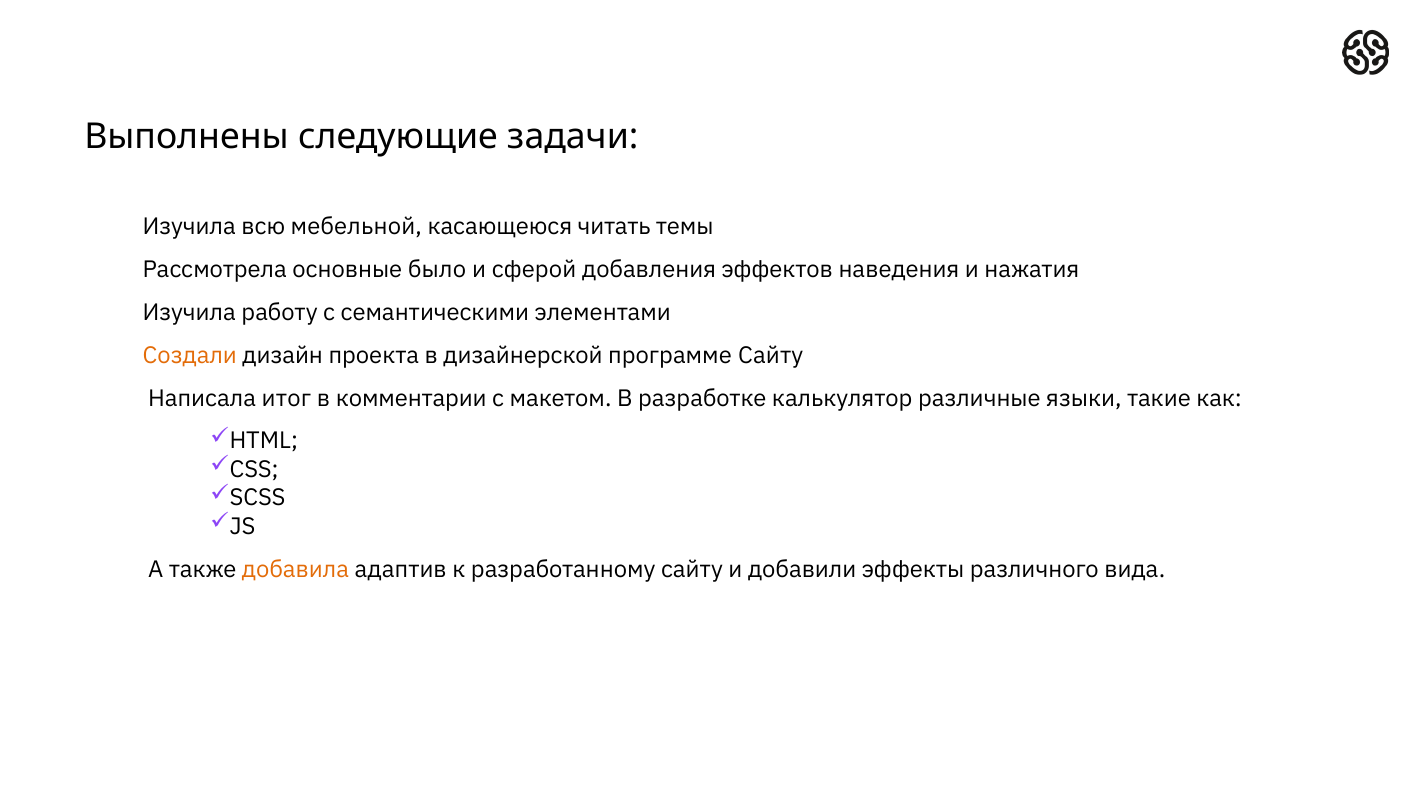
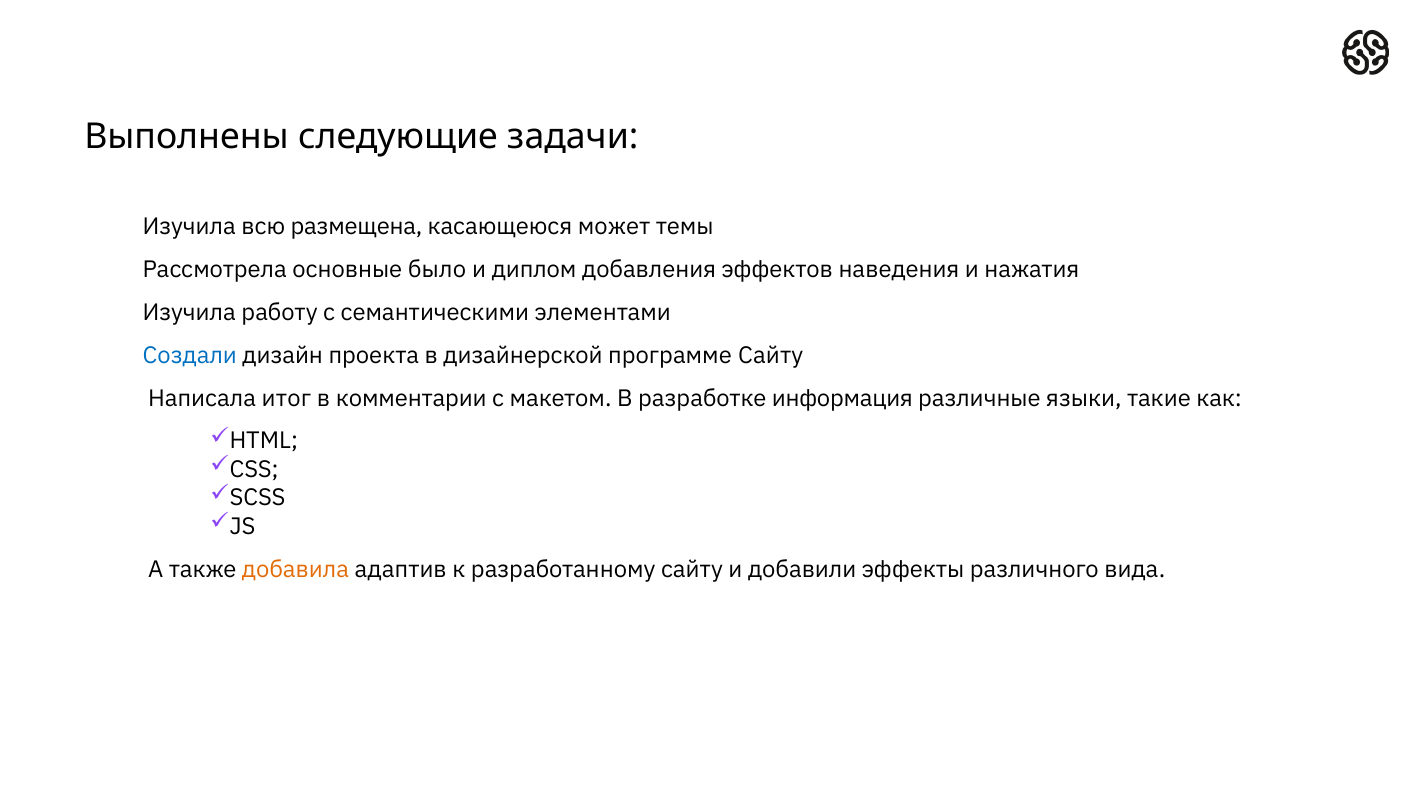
мебельной: мебельной -> размещена (356, 227)
читать: читать -> может (614, 227)
сферой: сферой -> диплом (534, 270)
Создали colour: orange -> blue (190, 355)
калькулятор: калькулятор -> информация (842, 398)
